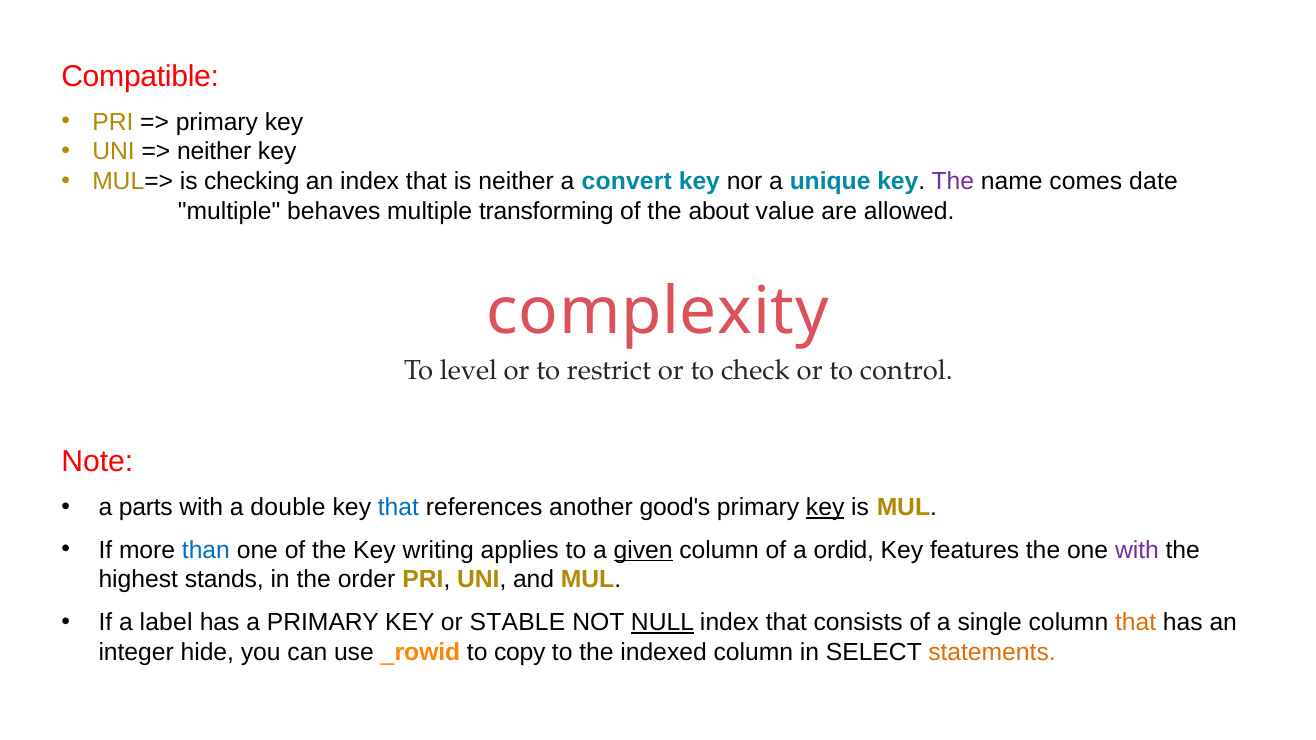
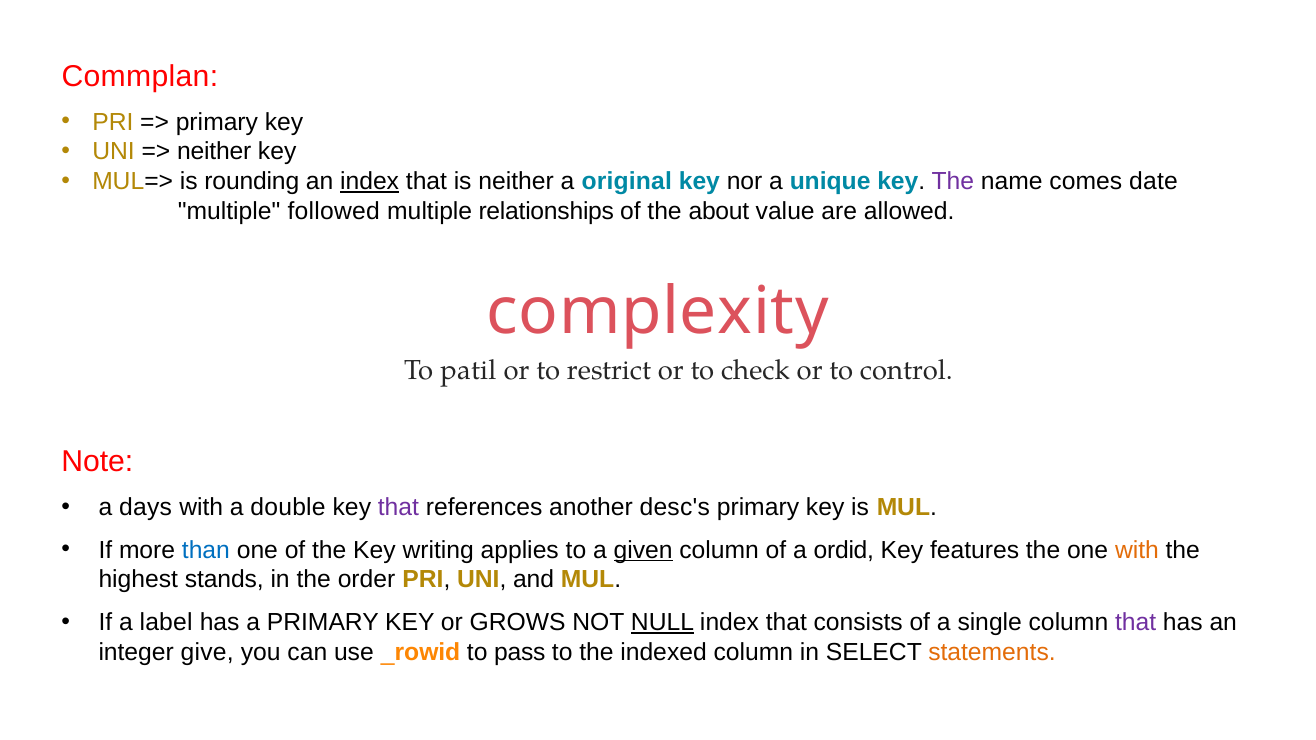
Compatible: Compatible -> Commplan (140, 77)
checking: checking -> rounding (252, 181)
index underline: none -> present (370, 181)
convert: convert -> original (627, 181)
behaves: behaves -> followed (334, 211)
transforming: transforming -> relationships (546, 211)
level: level -> patil (468, 370)
parts: parts -> days (146, 508)
that colour: blue -> purple (398, 508)
good's: good's -> desc's (675, 508)
key underline: present -> none (825, 508)
with colour: purple -> orange (1137, 550)
STABLE: STABLE -> GROWS (518, 623)
that colour: orange -> purple (1136, 623)
hide: hide -> give (207, 652)
copy: copy -> pass (520, 652)
